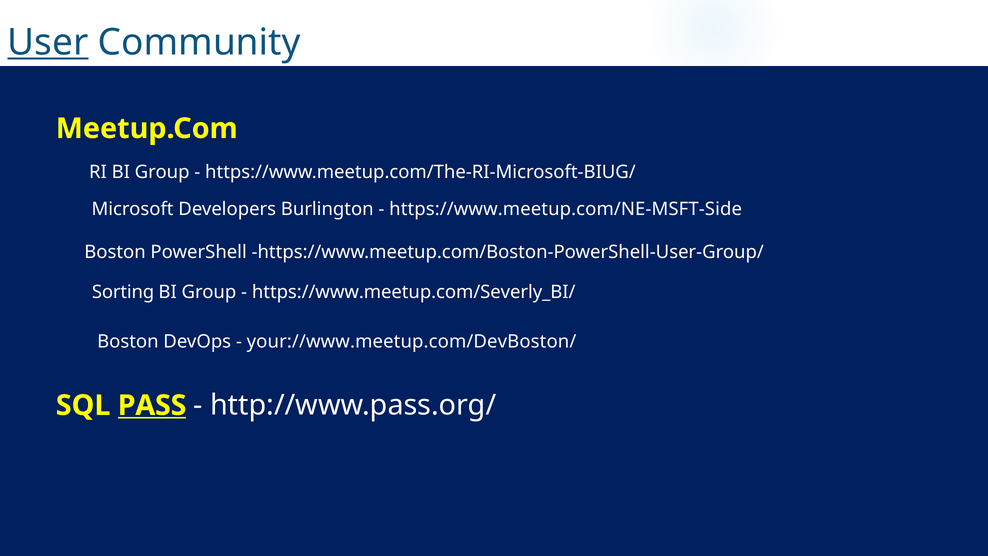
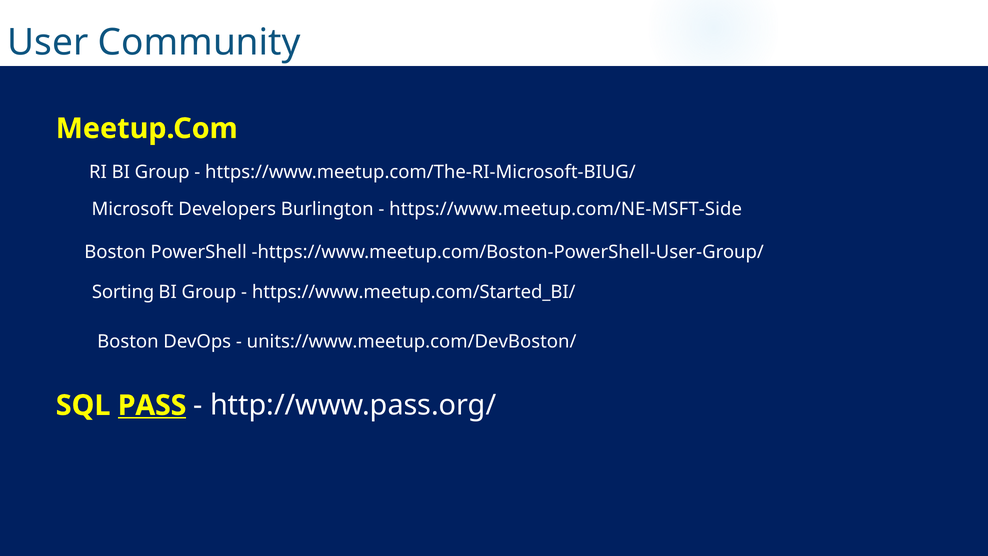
User underline: present -> none (48, 43)
https://www.meetup.com/Severly_BI/: https://www.meetup.com/Severly_BI/ -> https://www.meetup.com/Started_BI/ (414, 292)
your://www.meetup.com/DevBoston/: your://www.meetup.com/DevBoston/ -> units://www.meetup.com/DevBoston/ (412, 341)
